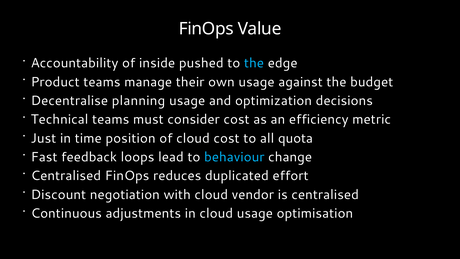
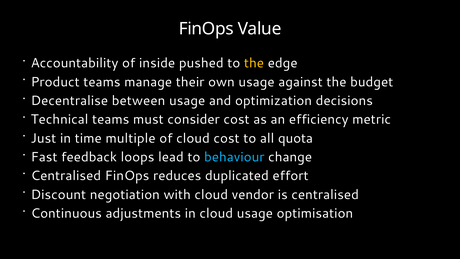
the colour: light blue -> yellow (254, 63)
planning: planning -> between (139, 101)
position: position -> multiple (131, 138)
